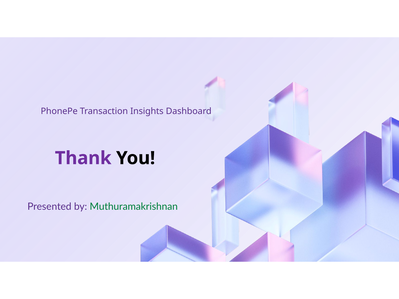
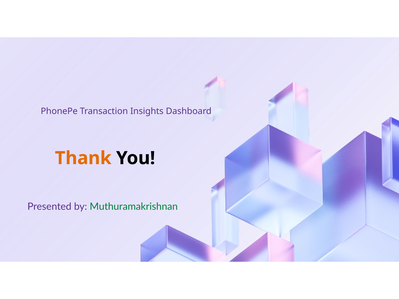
Thank colour: purple -> orange (83, 158)
